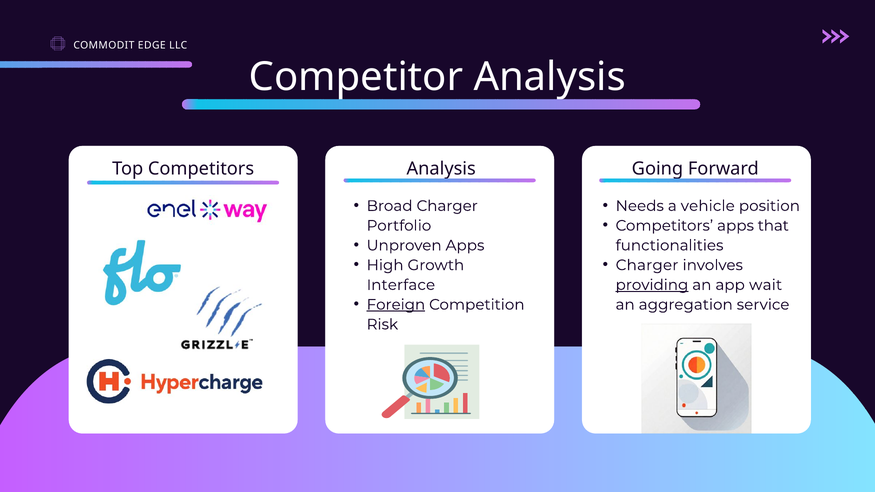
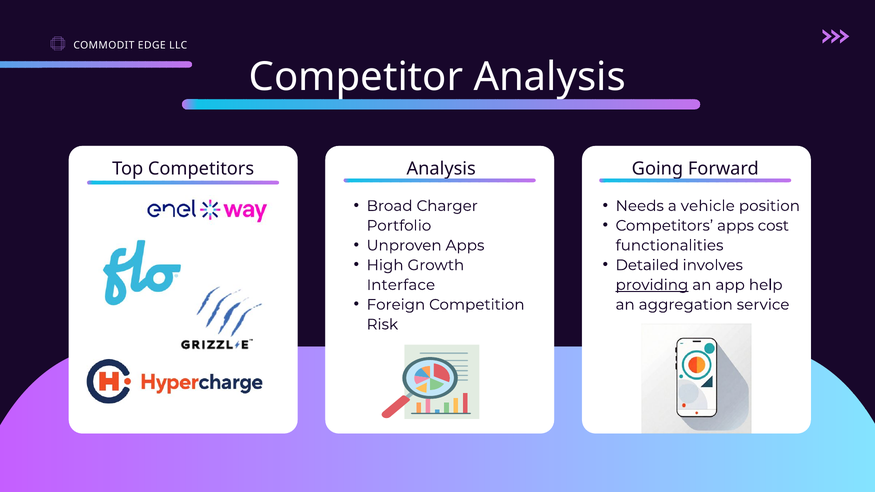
that: that -> cost (773, 226)
Charger: Charger -> Detailed (647, 265)
wait: wait -> help (766, 285)
Foreign underline: present -> none (396, 305)
